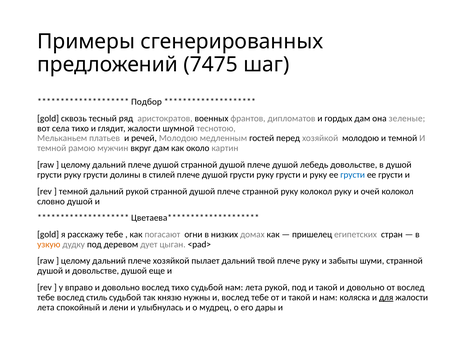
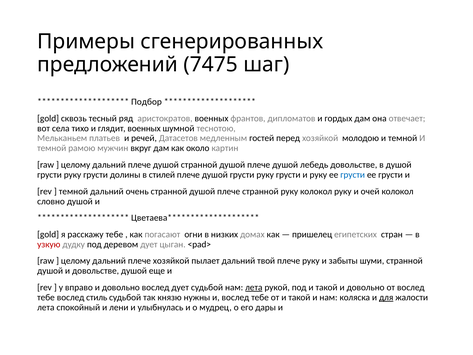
зеленые: зеленые -> отвечает (407, 118)
глядит жалости: жалости -> военных (144, 128)
речей Молодою: Молодою -> Датасетов (178, 138)
дальний рукой: рукой -> очень (137, 191)
узкую colour: orange -> red (49, 244)
вослед тихо: тихо -> дует (180, 287)
лета underline: none -> present (254, 287)
